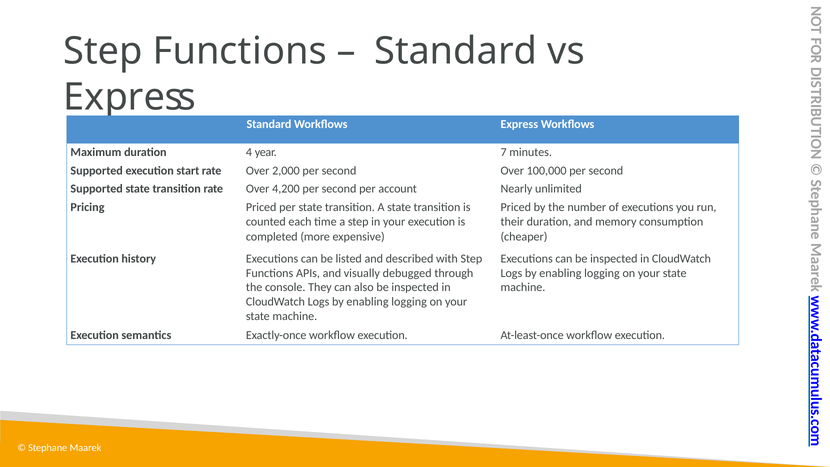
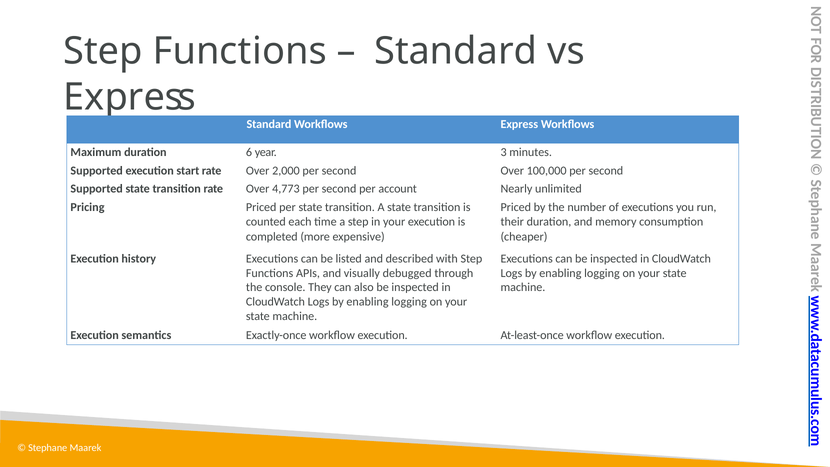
4: 4 -> 6 (249, 152)
7: 7 -> 3 (504, 152)
4,200: 4,200 -> 4,773 (286, 189)
